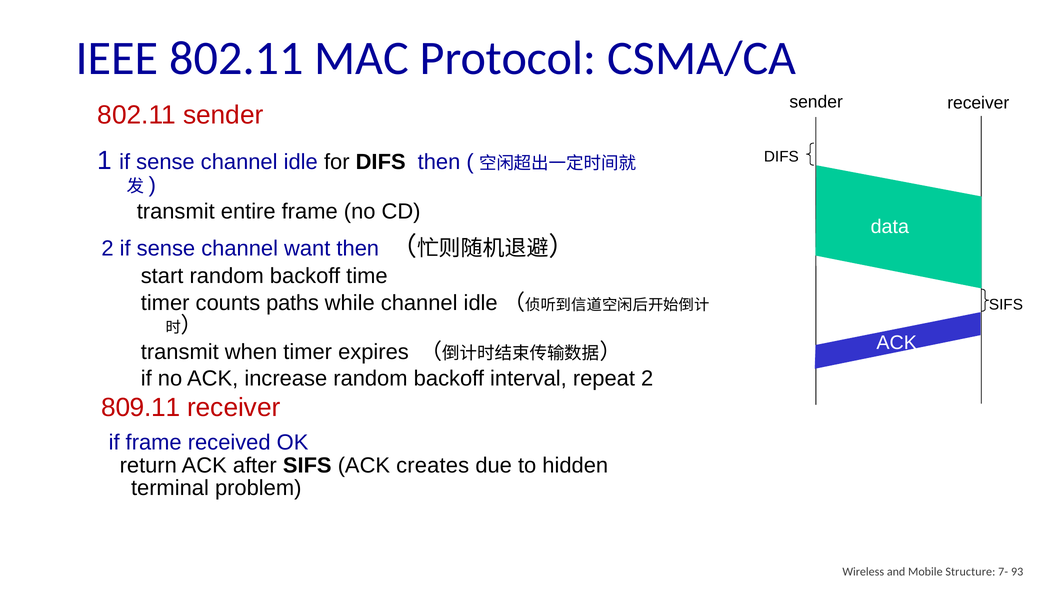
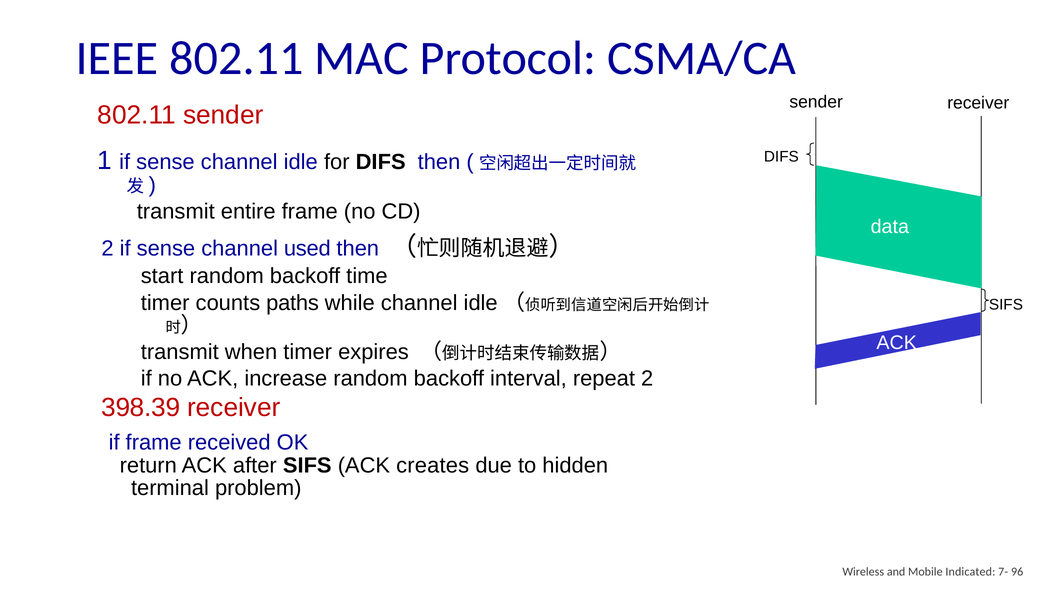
want: want -> used (307, 249)
809.11: 809.11 -> 398.39 (141, 408)
Structure: Structure -> Indicated (970, 572)
93: 93 -> 96 (1017, 572)
